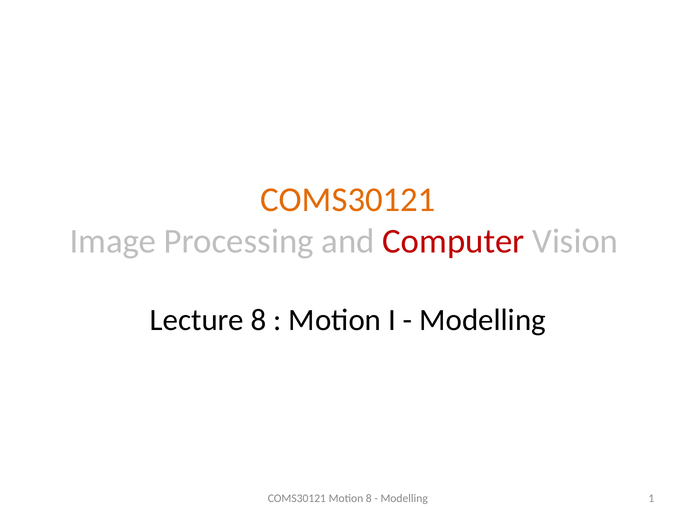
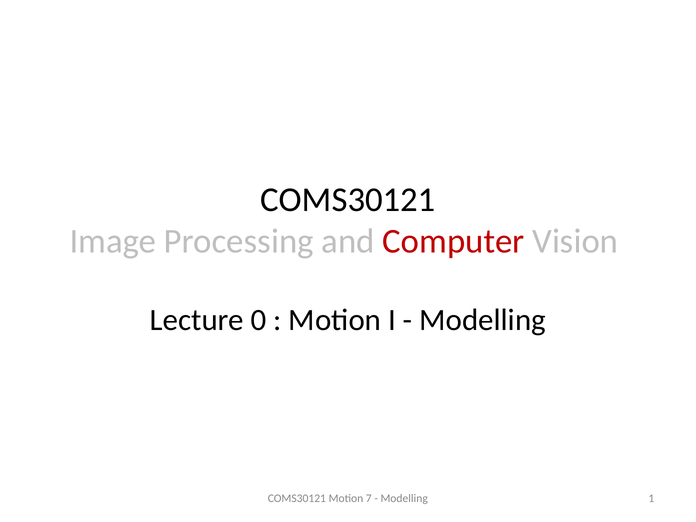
COMS30121 colour: orange -> black (348, 200)
Lecture 8: 8 -> 0 (258, 320)
Motion 8: 8 -> 7 (369, 498)
